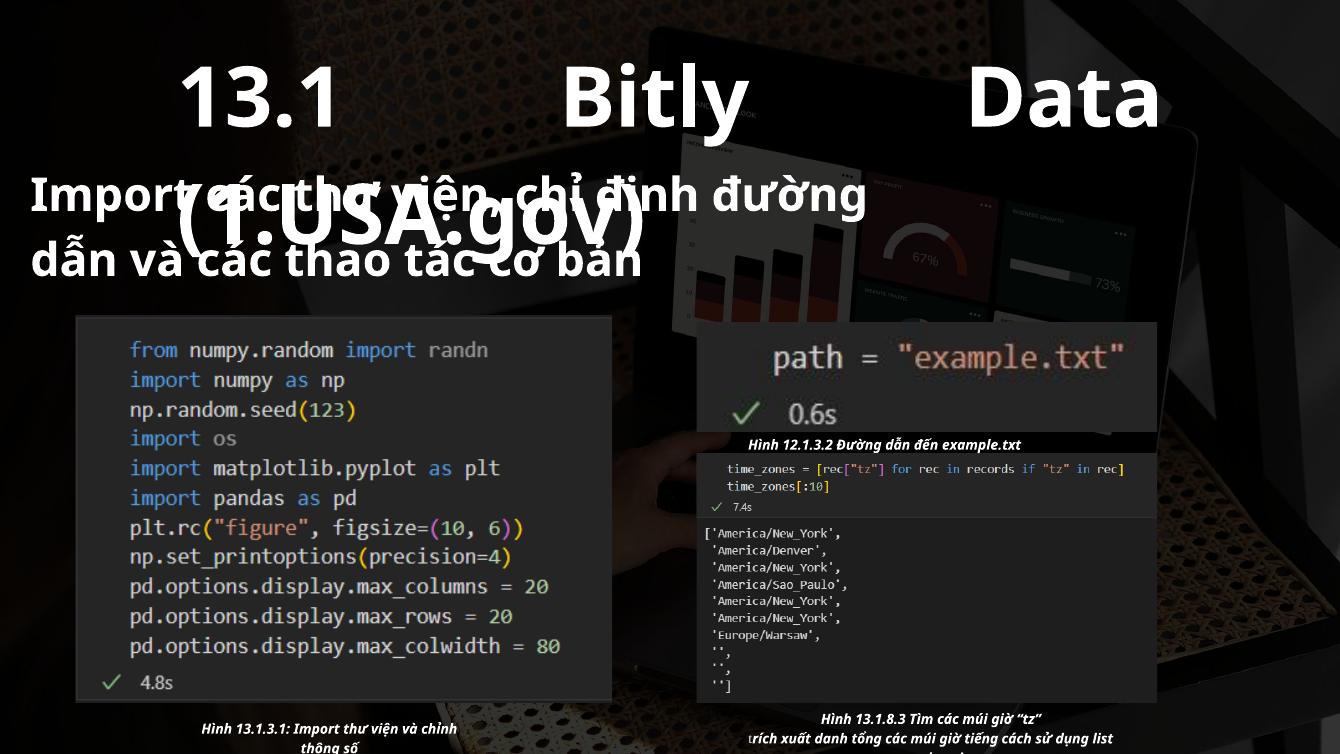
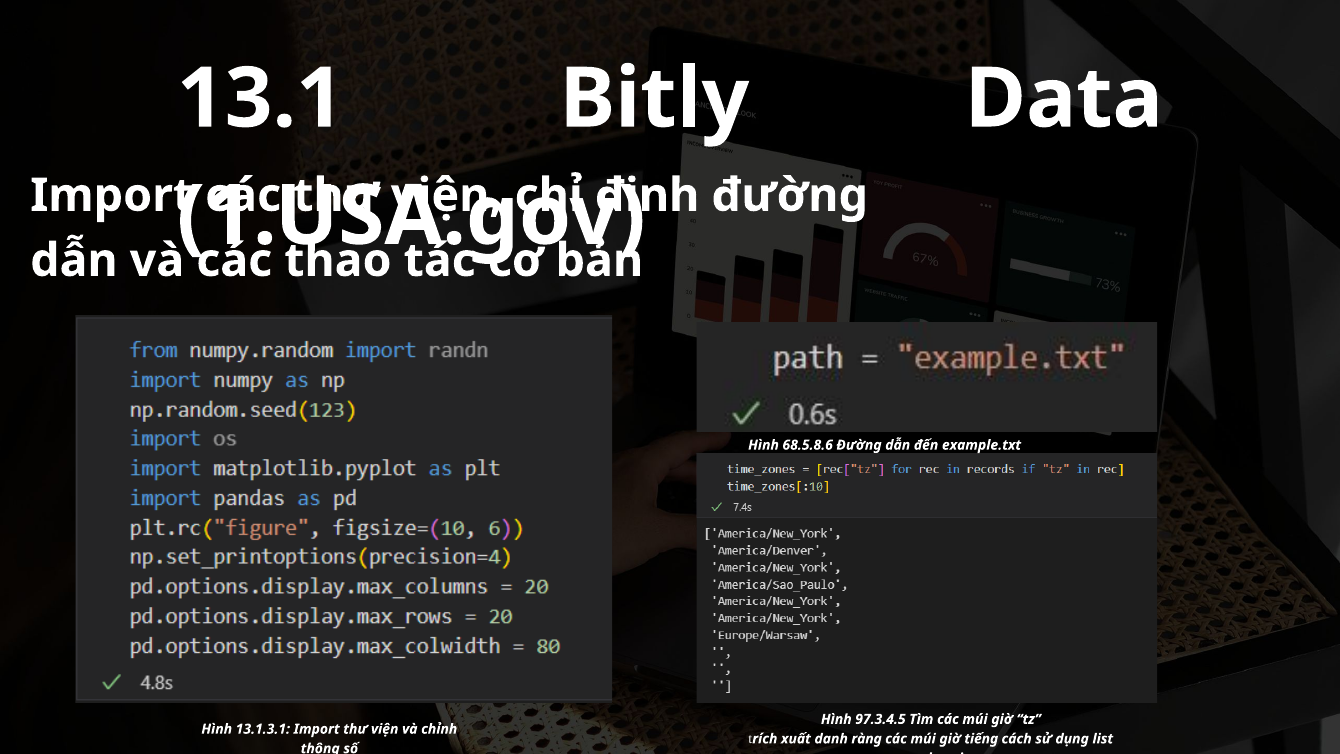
12.1.3.2: 12.1.3.2 -> 68.5.8.6 (808, 445)
13.1.8.3: 13.1.8.3 -> 97.3.4.5 (880, 719)
tổng: tổng -> ràng (867, 739)
